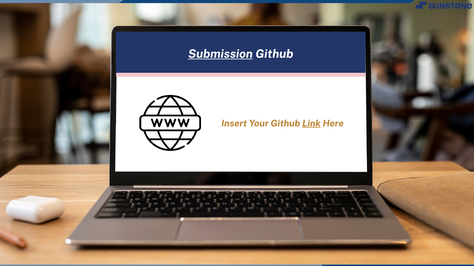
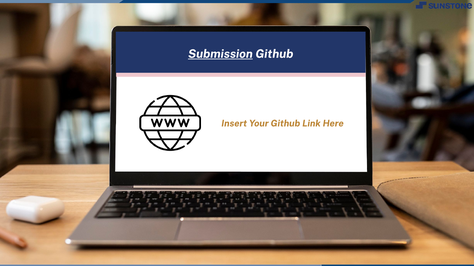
Link underline: present -> none (311, 124)
